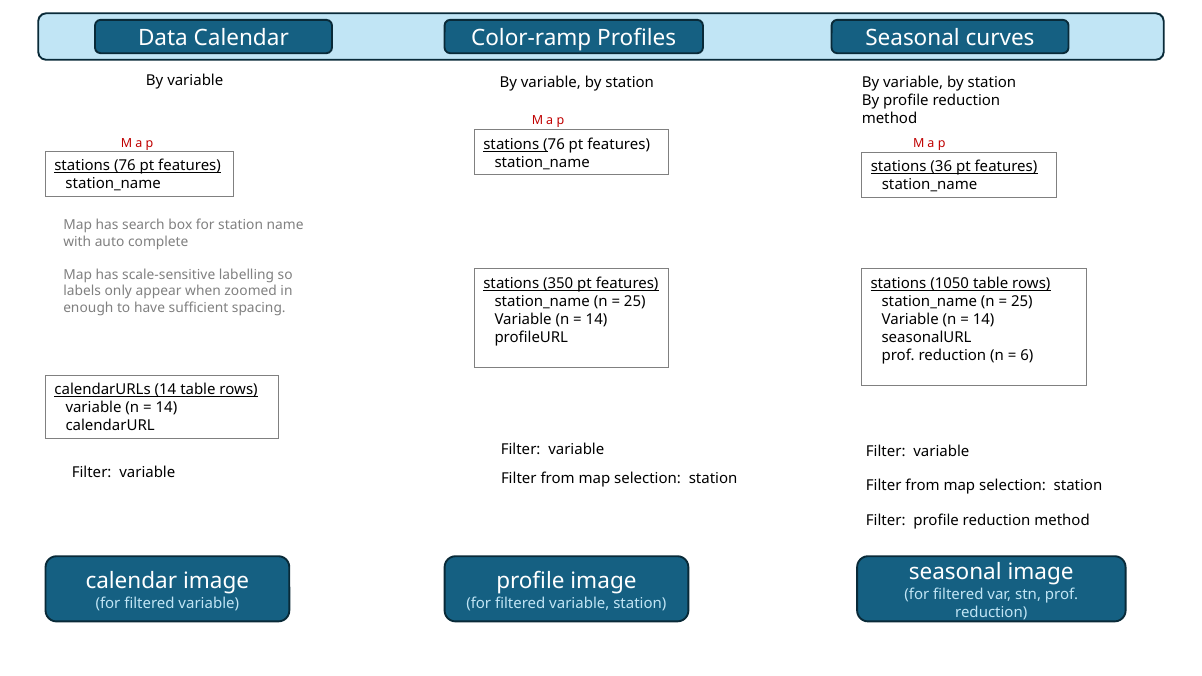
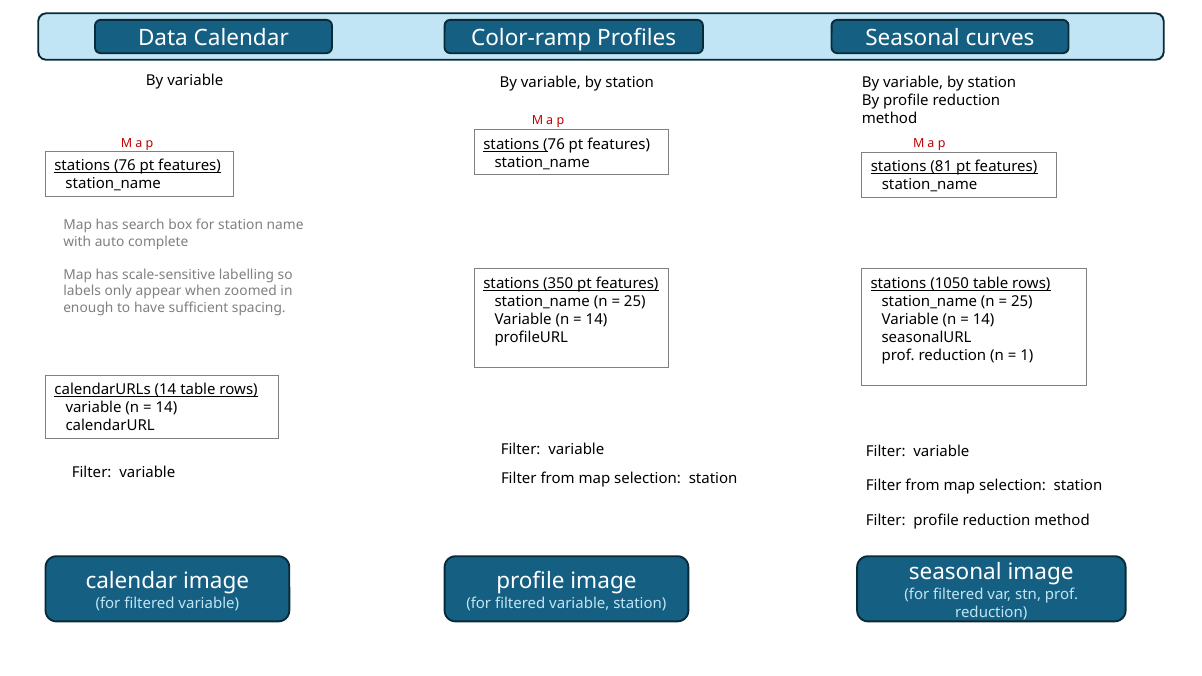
36: 36 -> 81 (941, 167)
6: 6 -> 1 (1027, 356)
